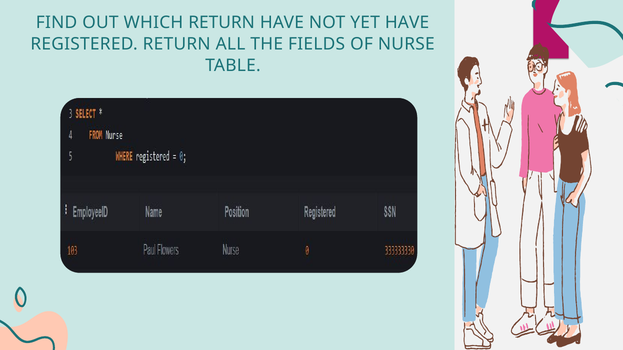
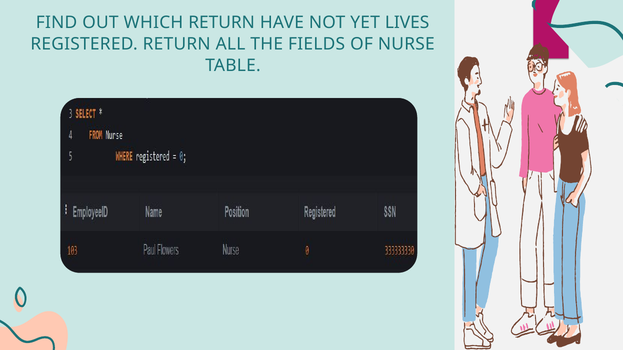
YET HAVE: HAVE -> LIVES (407, 23)
